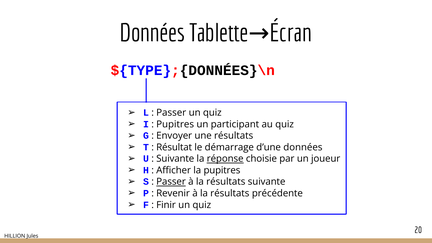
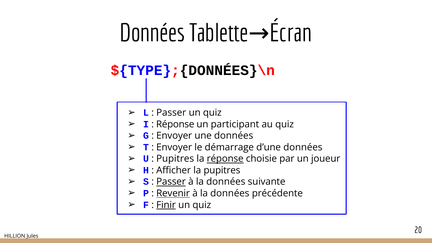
Pupitres: Pupitres -> Réponse (175, 124)
une résultats: résultats -> données (234, 136)
Résultat: Résultat -> Envoyer (174, 147)
Suivante: Suivante -> Pupitres (175, 159)
résultats: résultats -> données (226, 182)
Revenir underline: none -> present (173, 193)
résultats: résultats -> données (230, 193)
Finir underline: none -> present (166, 205)
